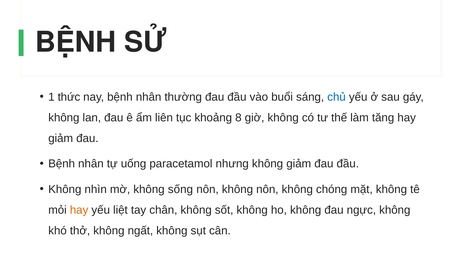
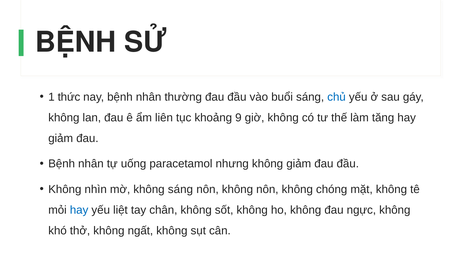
8: 8 -> 9 (238, 118)
không sống: sống -> sáng (180, 189)
hay colour: orange -> blue (79, 210)
